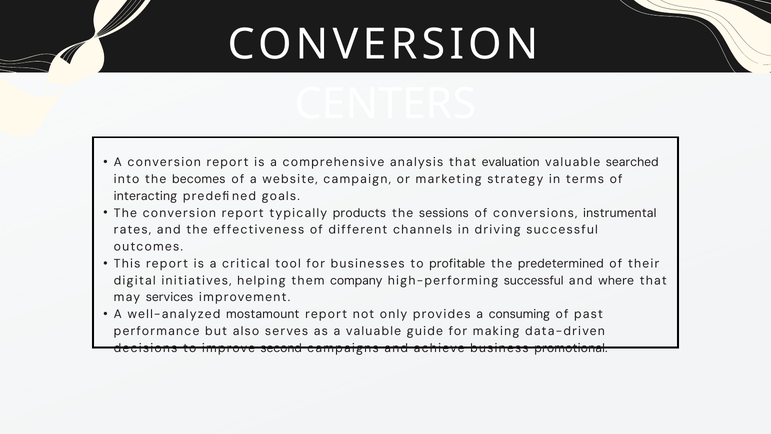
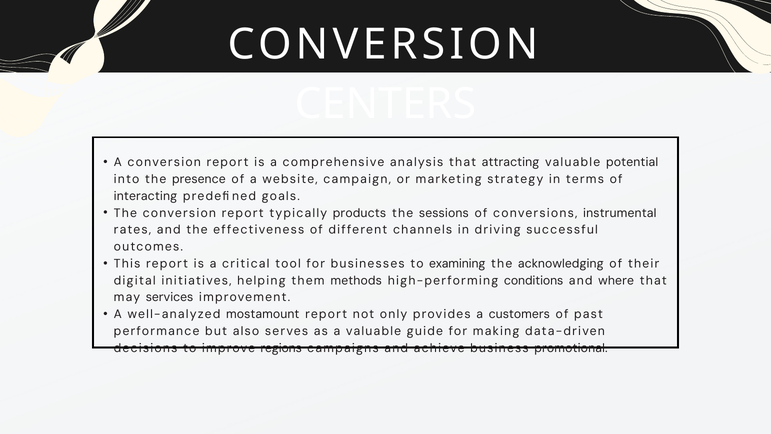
evaluation: evaluation -> attracting (511, 162)
searched: searched -> potential (632, 162)
becomes: becomes -> presence (199, 179)
profitable: profitable -> examining (457, 264)
predetermined: predetermined -> acknowledging (561, 264)
company: company -> methods (356, 280)
high-performing successful: successful -> conditions (534, 280)
consuming: consuming -> customers (519, 314)
second: second -> regions (281, 348)
